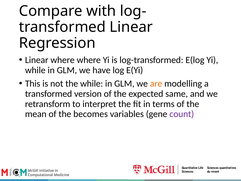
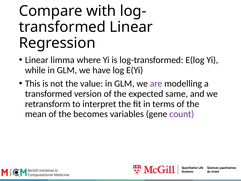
Linear where: where -> limma (63, 60)
the while: while -> value (92, 84)
are colour: orange -> purple (156, 84)
